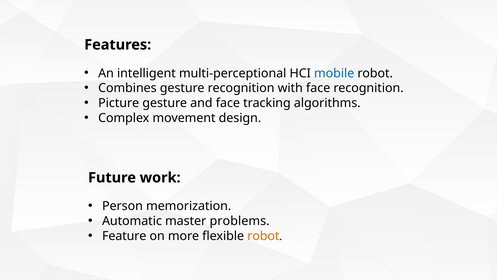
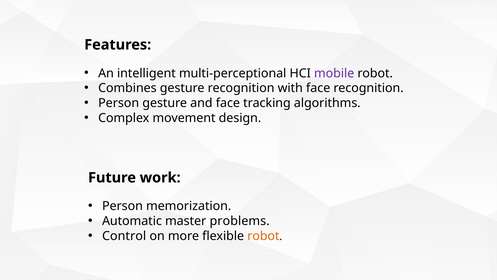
mobile colour: blue -> purple (334, 73)
Picture: Picture -> Person (119, 103)
Feature: Feature -> Control (124, 236)
